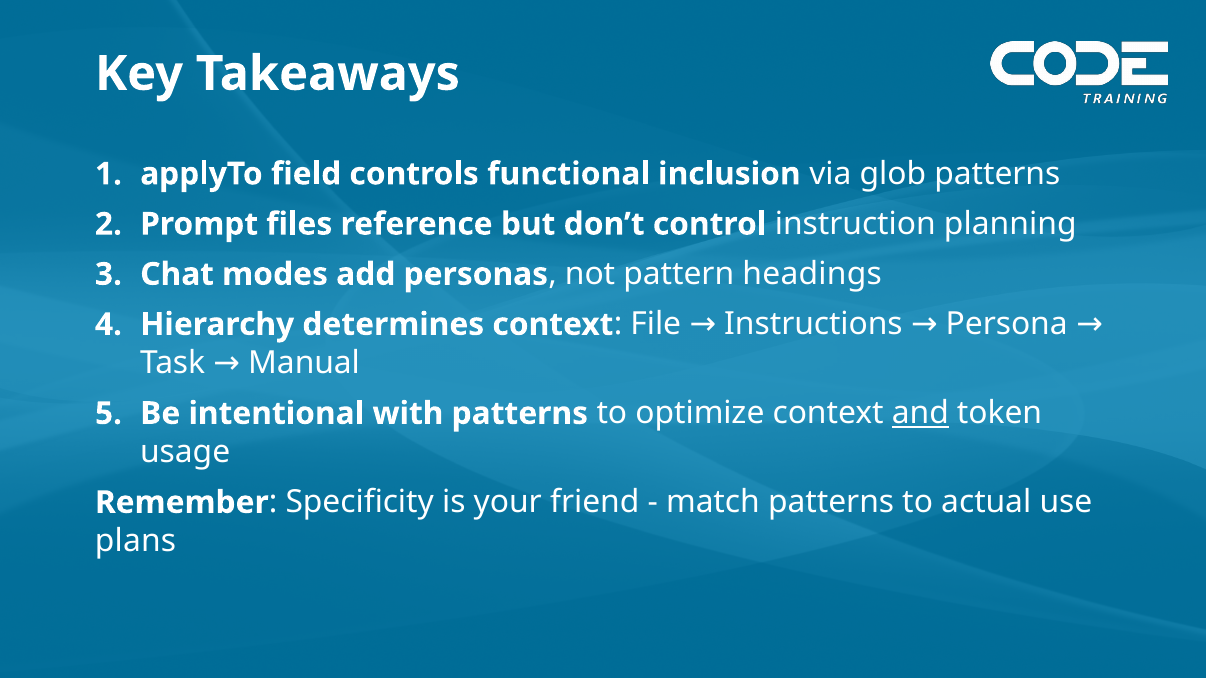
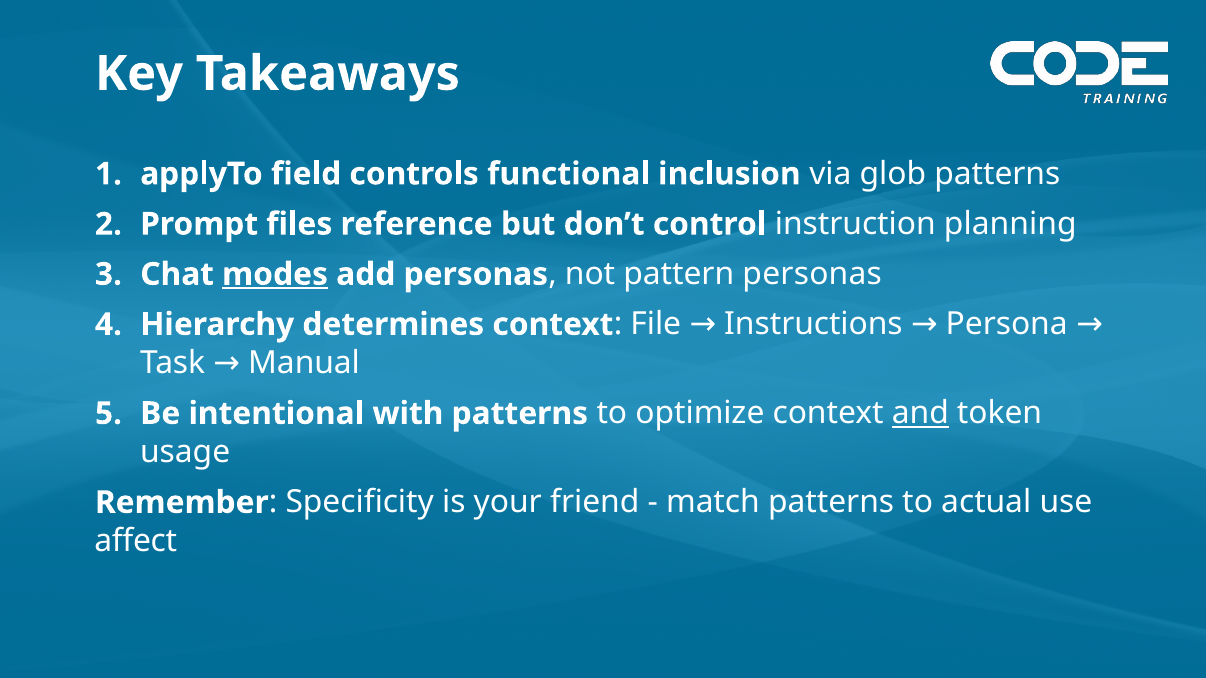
modes underline: none -> present (275, 274)
pattern headings: headings -> personas (812, 274)
plans: plans -> affect (136, 542)
